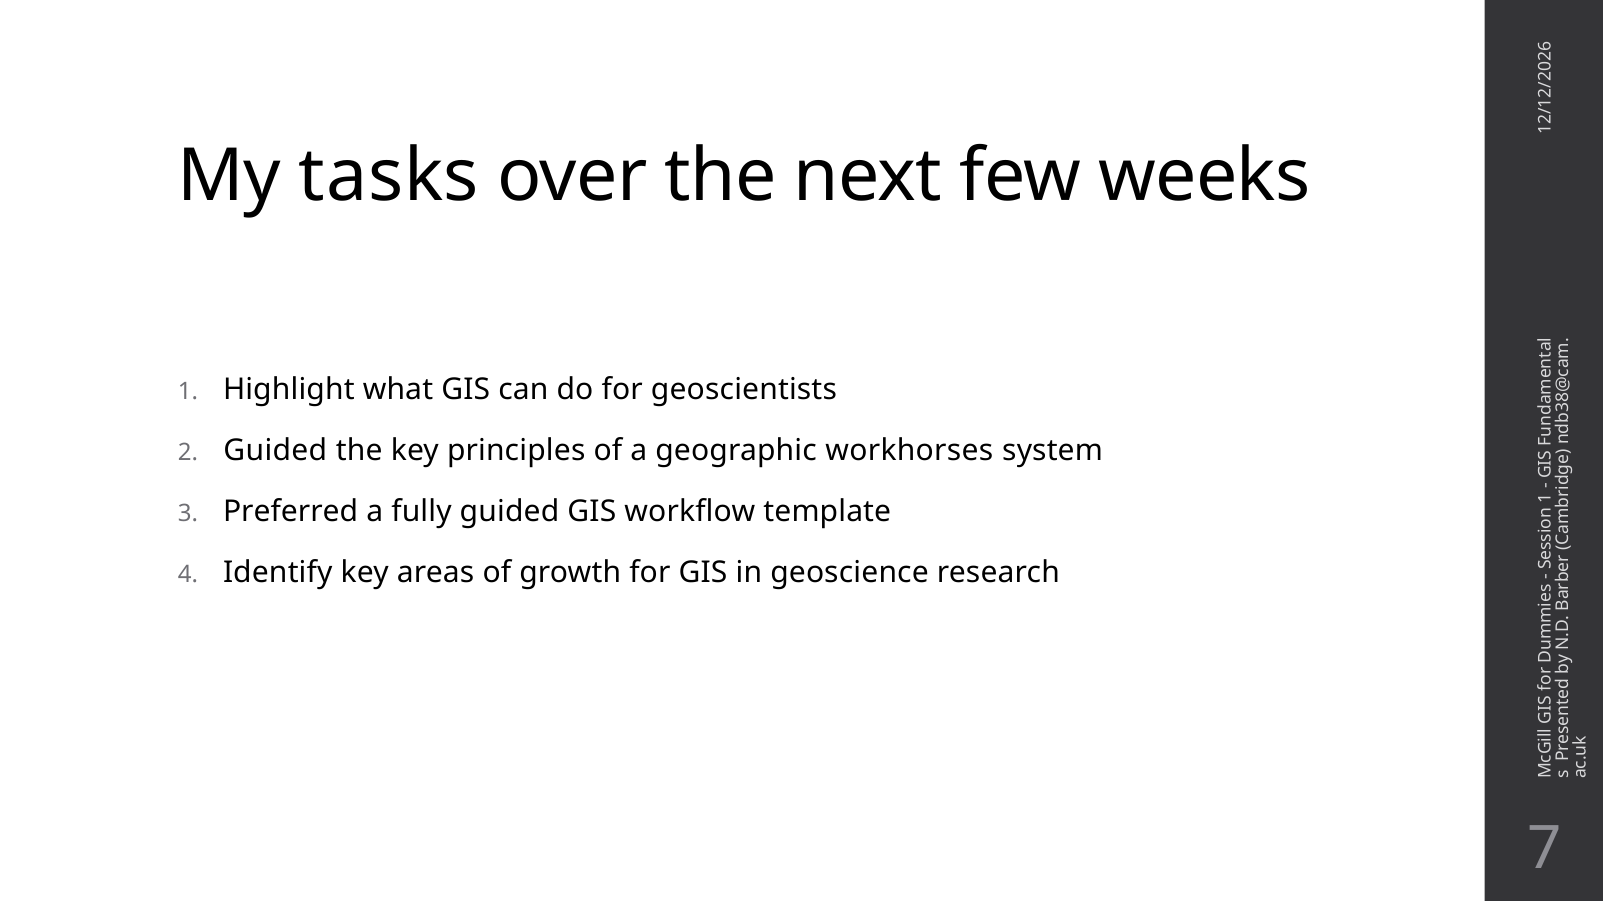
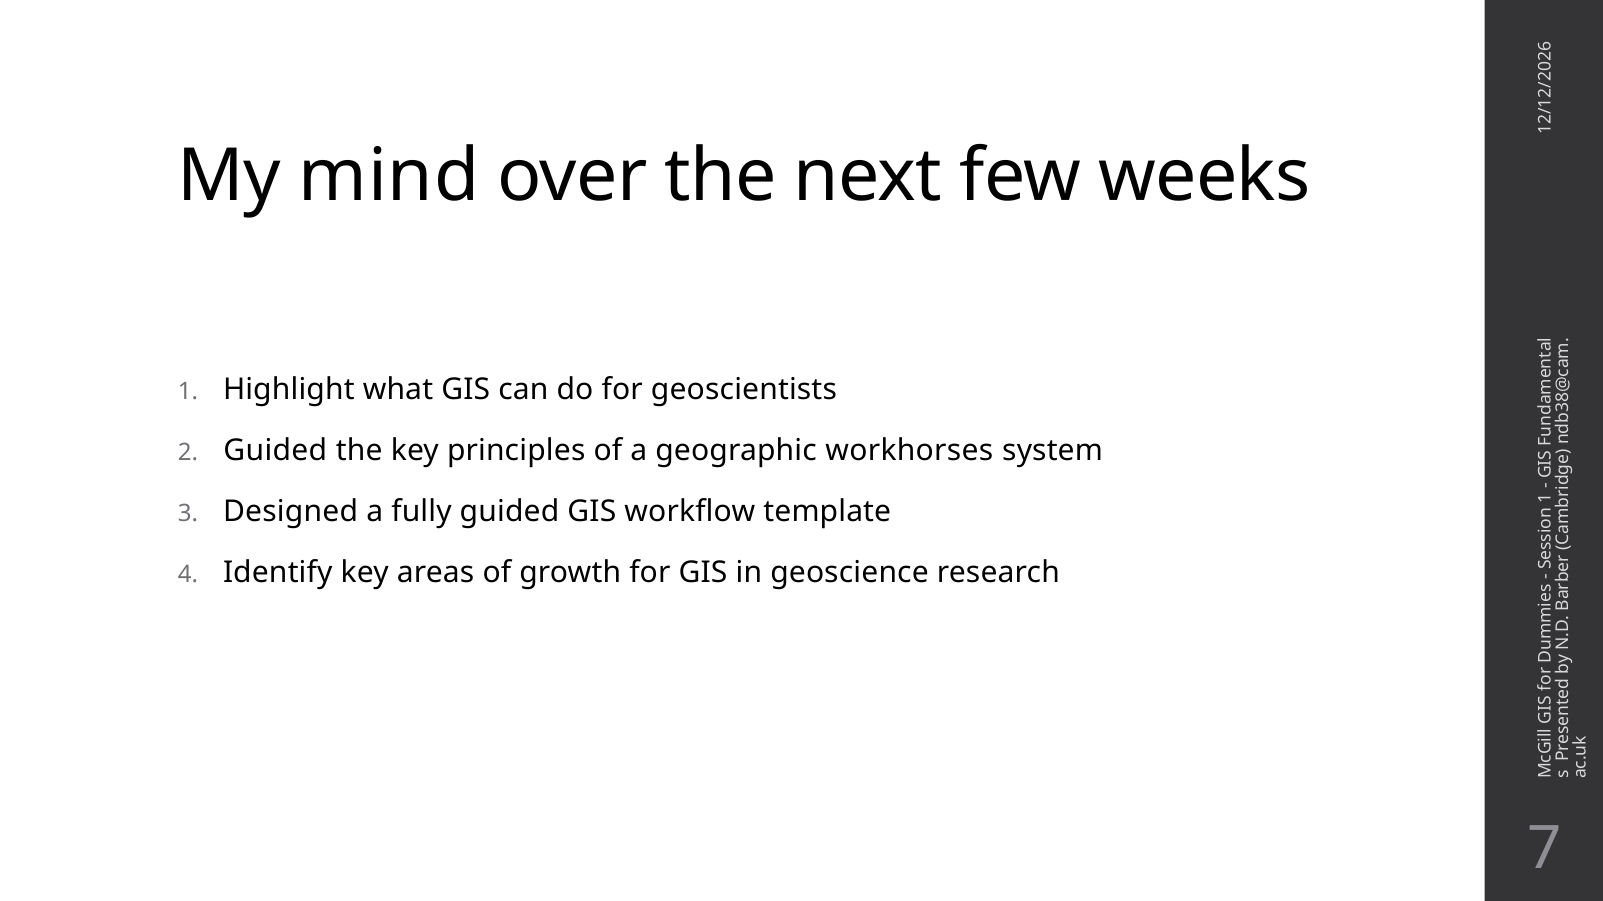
tasks: tasks -> mind (389, 176)
Preferred: Preferred -> Designed (291, 512)
